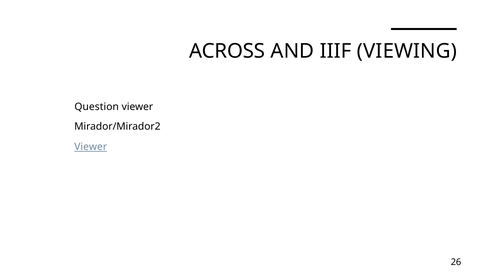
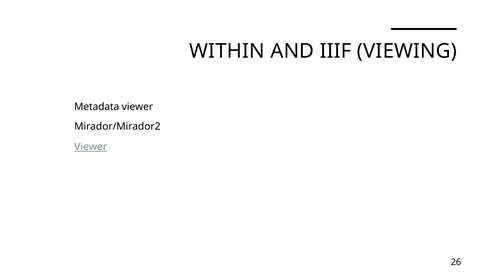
ACROSS: ACROSS -> WITHIN (227, 51)
Question: Question -> Metadata (97, 107)
